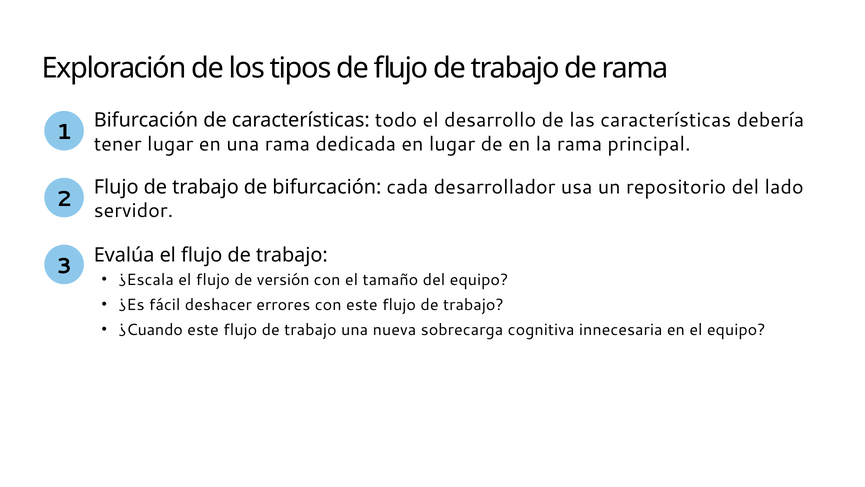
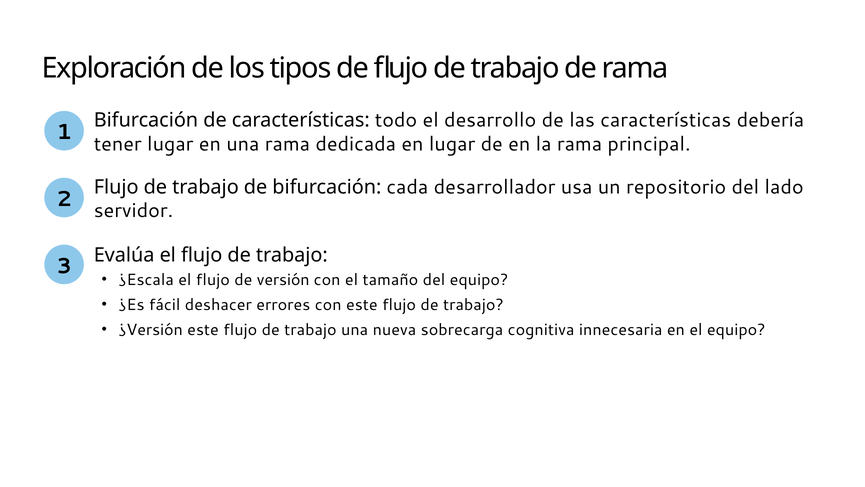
¿Cuando: ¿Cuando -> ¿Versión (151, 329)
